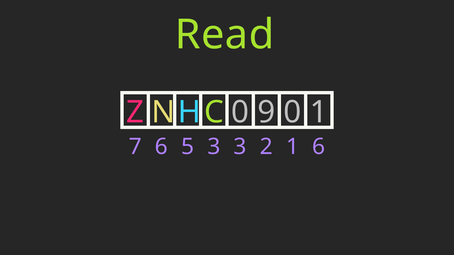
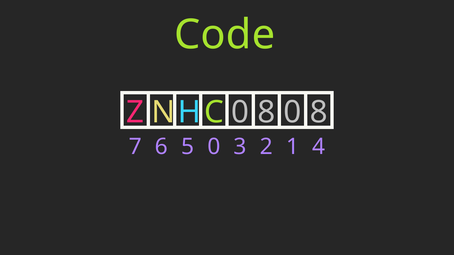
Read: Read -> Code (225, 35)
9: 9 -> 8 (266, 112)
0 1: 1 -> 8 (319, 112)
5 3: 3 -> 0 (214, 147)
1 6: 6 -> 4 (319, 147)
